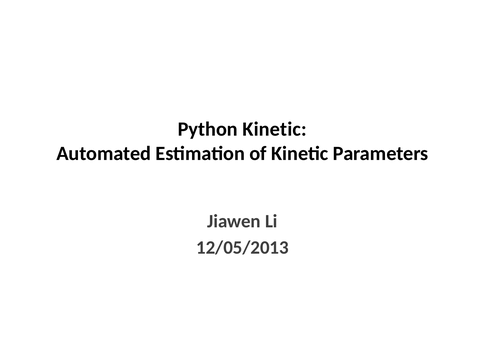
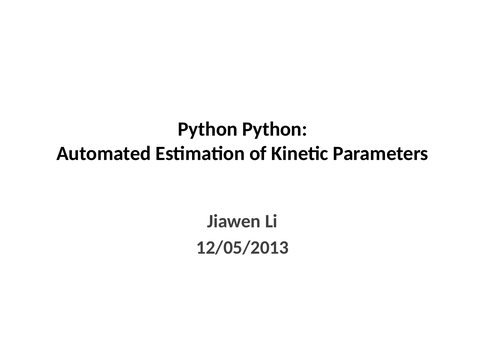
Python Kinetic: Kinetic -> Python (275, 129)
